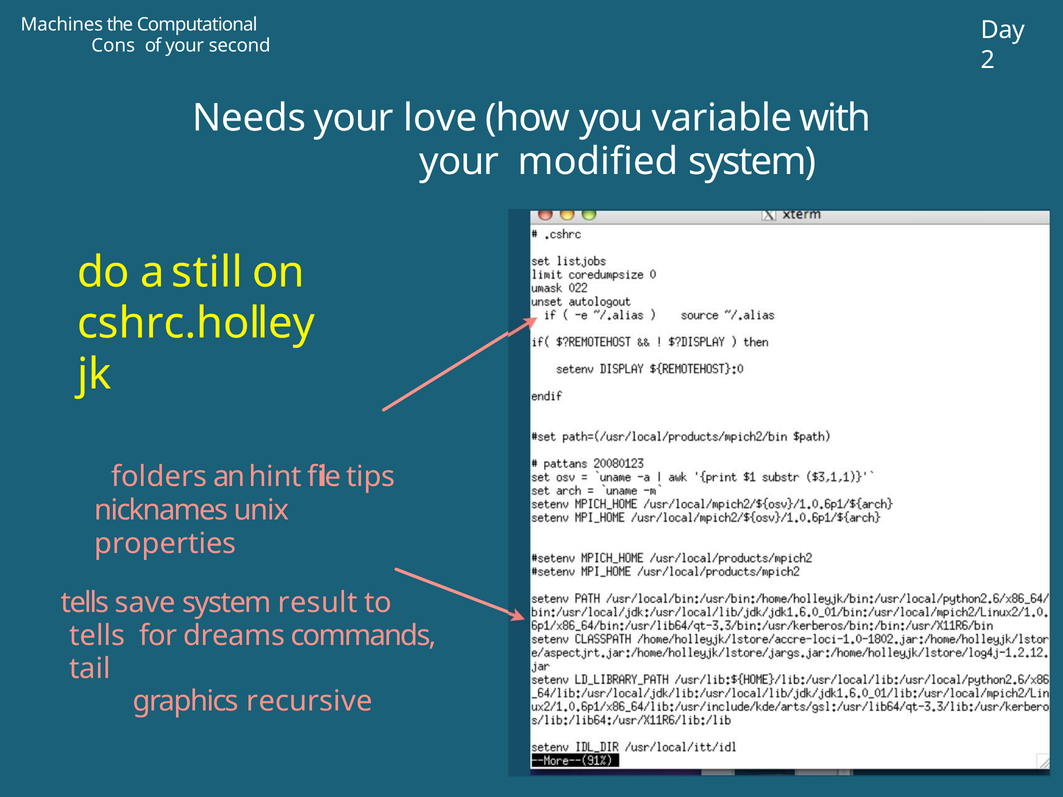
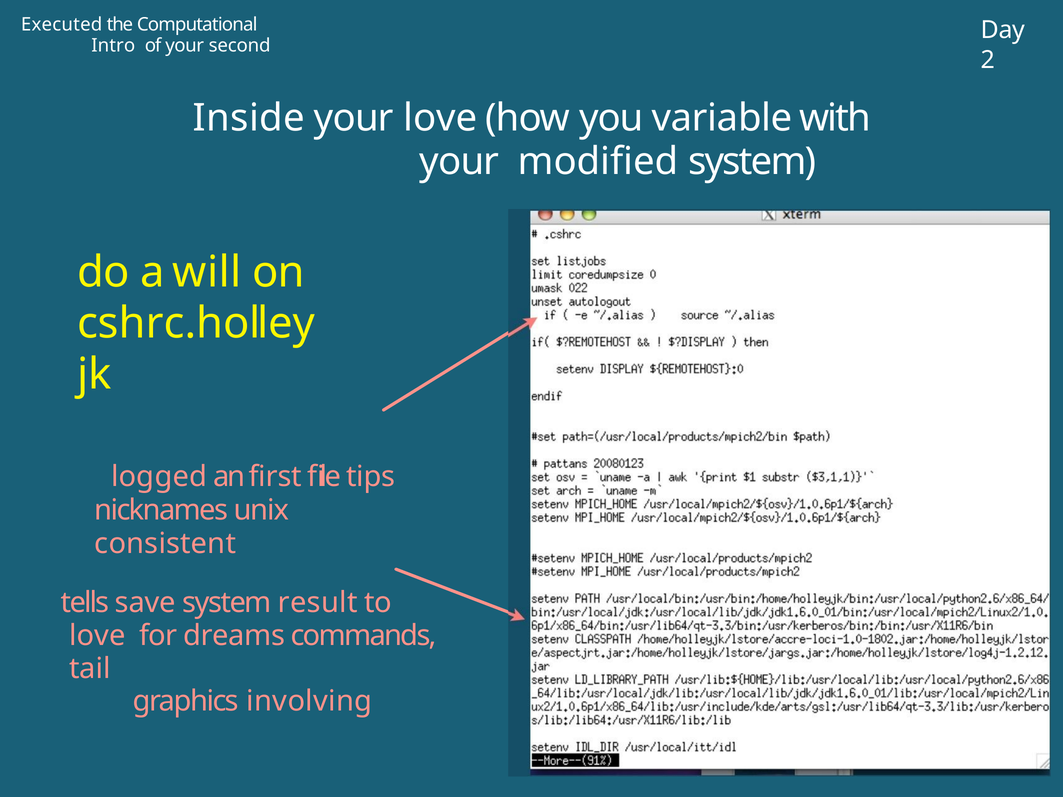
Machines: Machines -> Executed (62, 25)
Cons: Cons -> Intro (113, 45)
Needs: Needs -> Inside (249, 118)
still: still -> will (207, 273)
folders: folders -> logged (159, 477)
hint: hint -> first (275, 477)
properties: properties -> consistent (165, 544)
tells: tells -> love (97, 636)
recursive: recursive -> involving (309, 702)
